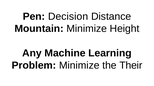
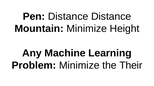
Pen Decision: Decision -> Distance (68, 17)
